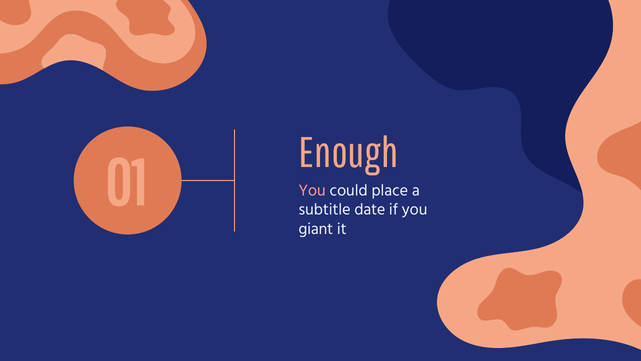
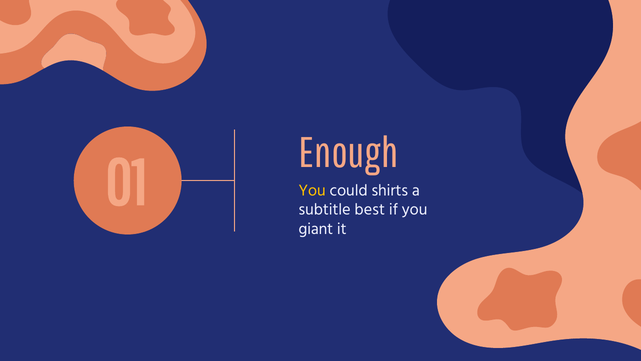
You colour: pink -> yellow (312, 190)
place: place -> shirts (390, 190)
date: date -> best (370, 209)
